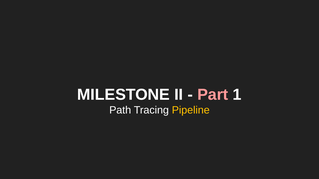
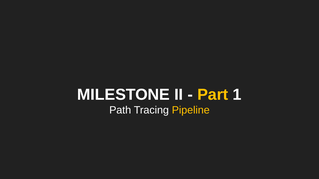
Part colour: pink -> yellow (213, 95)
